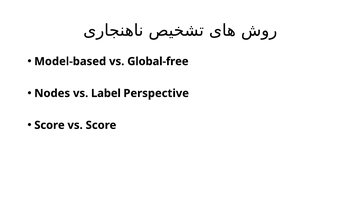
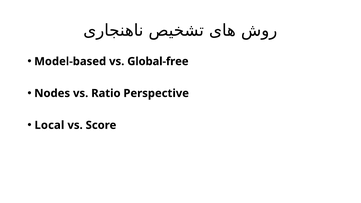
Label: Label -> Ratio (106, 93)
Score: Score -> Local (49, 125)
